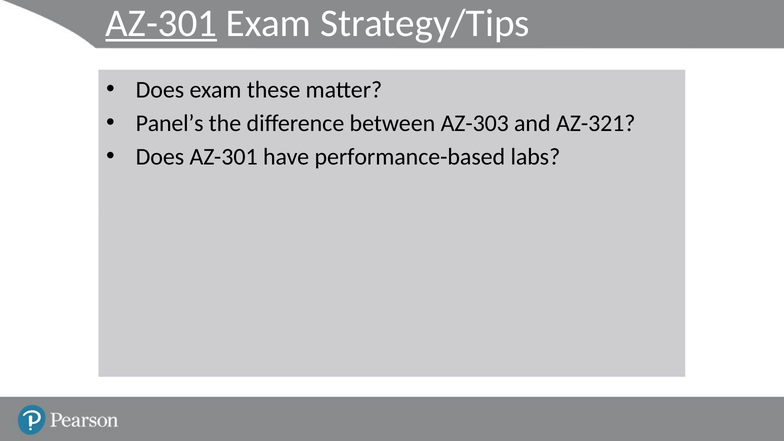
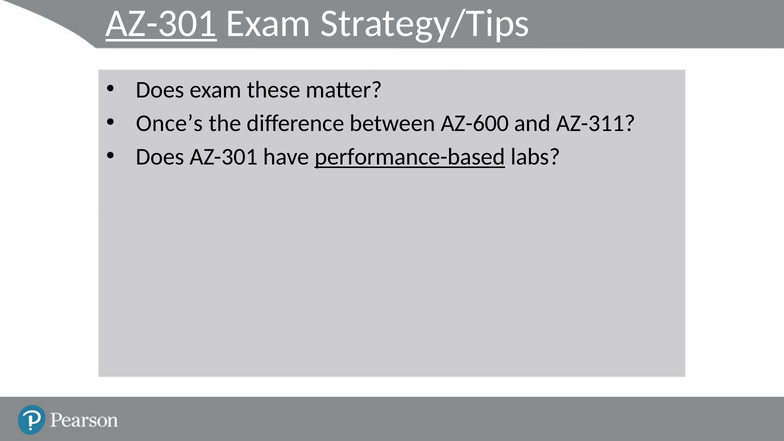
Panel’s: Panel’s -> Once’s (169, 123)
AZ-303: AZ-303 -> AZ-600 (475, 123)
AZ-321: AZ-321 -> AZ-311 (596, 123)
performance-based underline: none -> present (410, 157)
